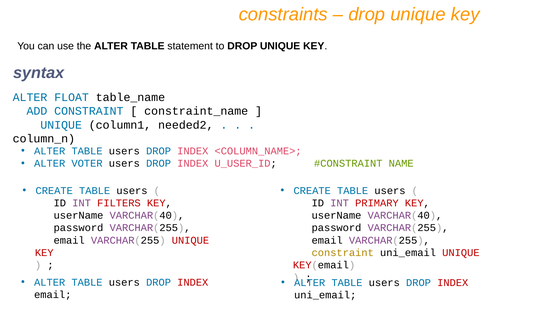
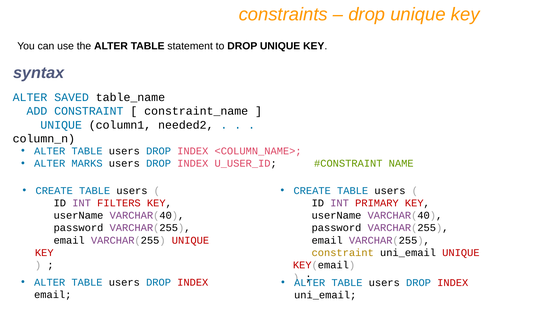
FLOAT: FLOAT -> SAVED (72, 97)
VOTER: VOTER -> MARKS (87, 164)
